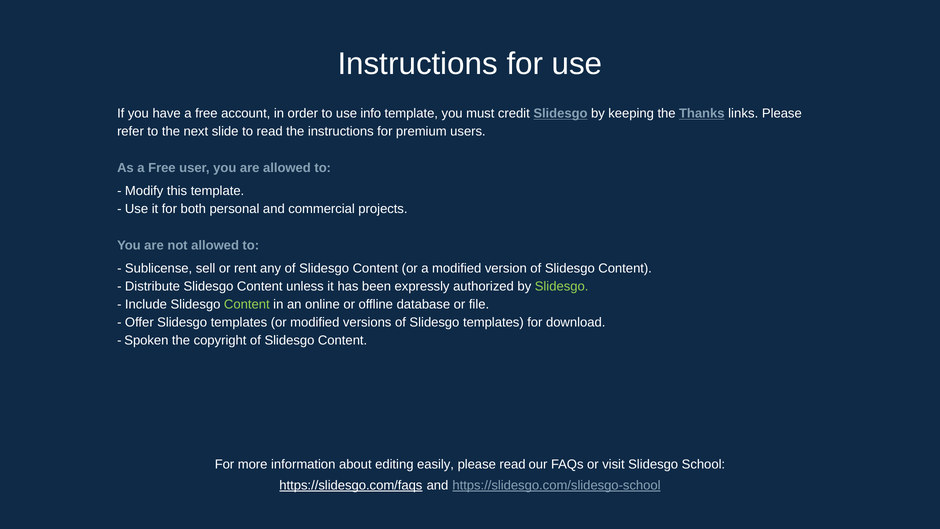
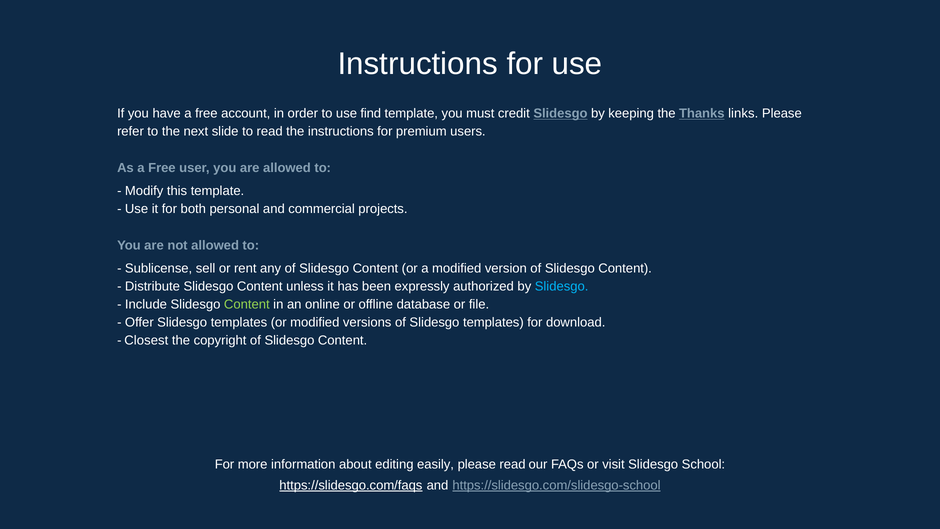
info: info -> find (371, 113)
Slidesgo colour: light green -> light blue (562, 286)
Spoken: Spoken -> Closest (146, 341)
